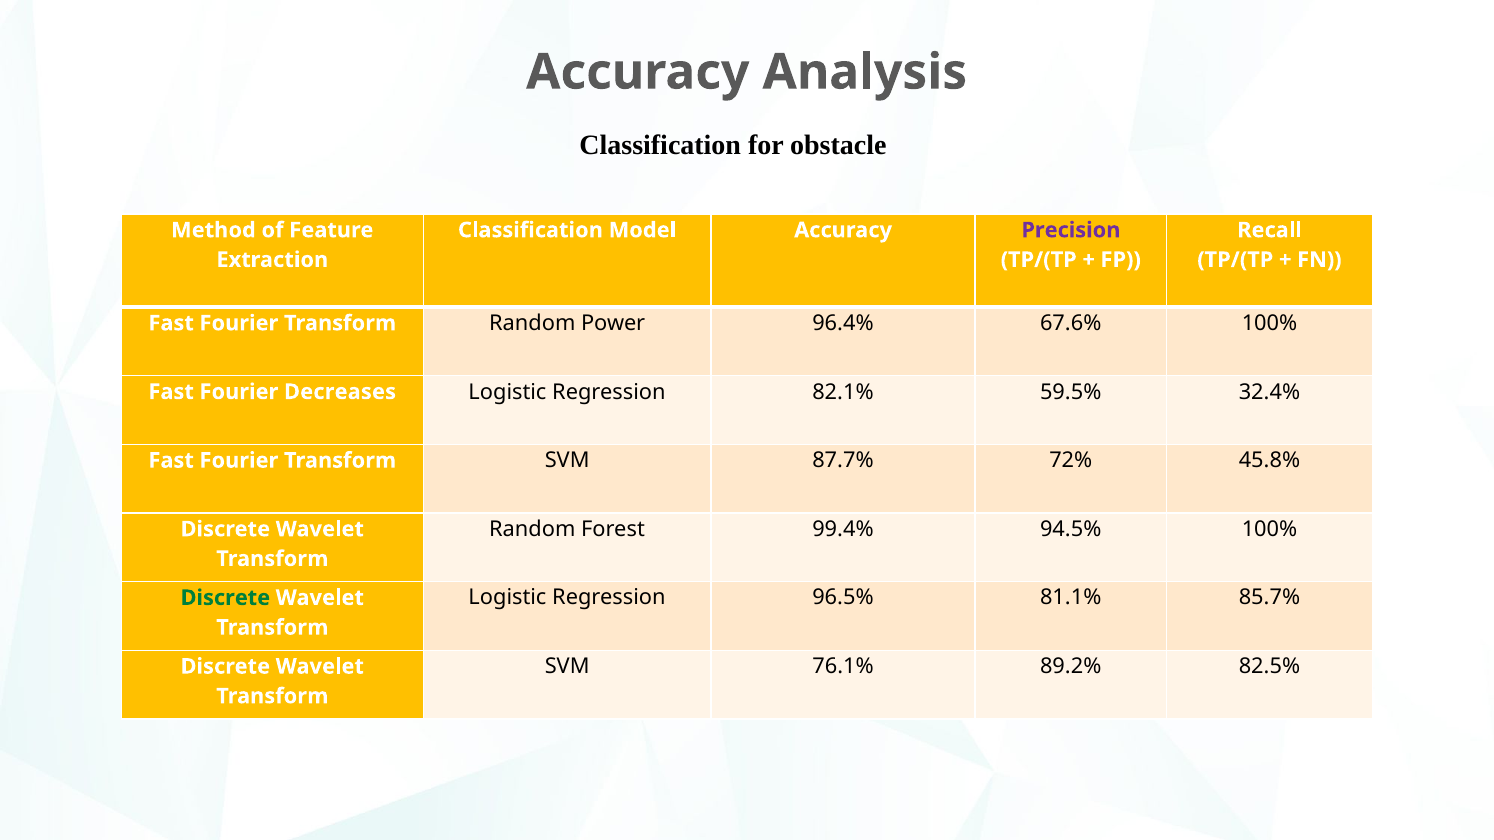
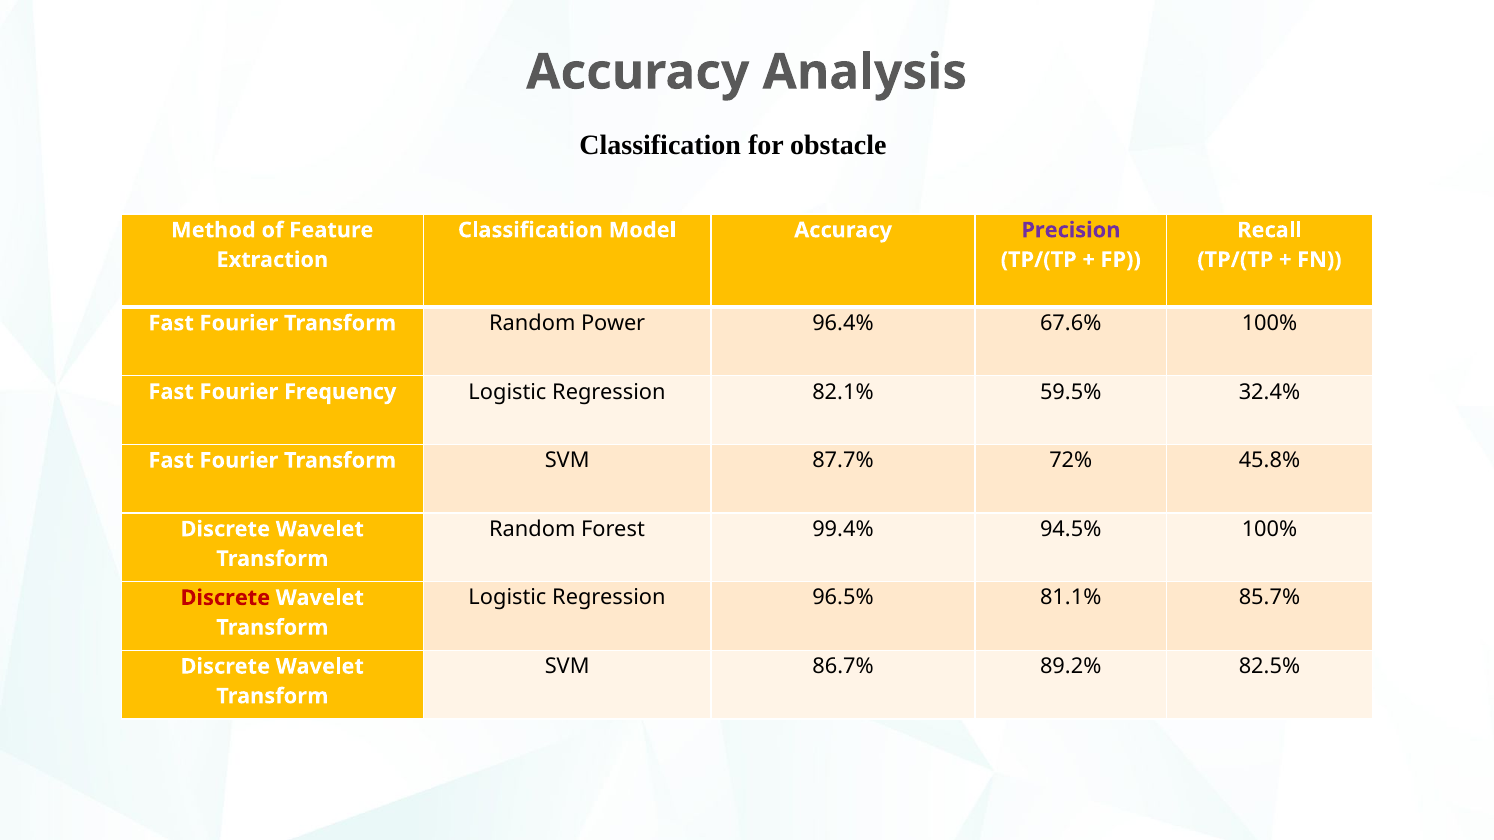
Decreases: Decreases -> Frequency (340, 392)
Discrete colour: green -> red (225, 598)
76.1%: 76.1% -> 86.7% (843, 667)
